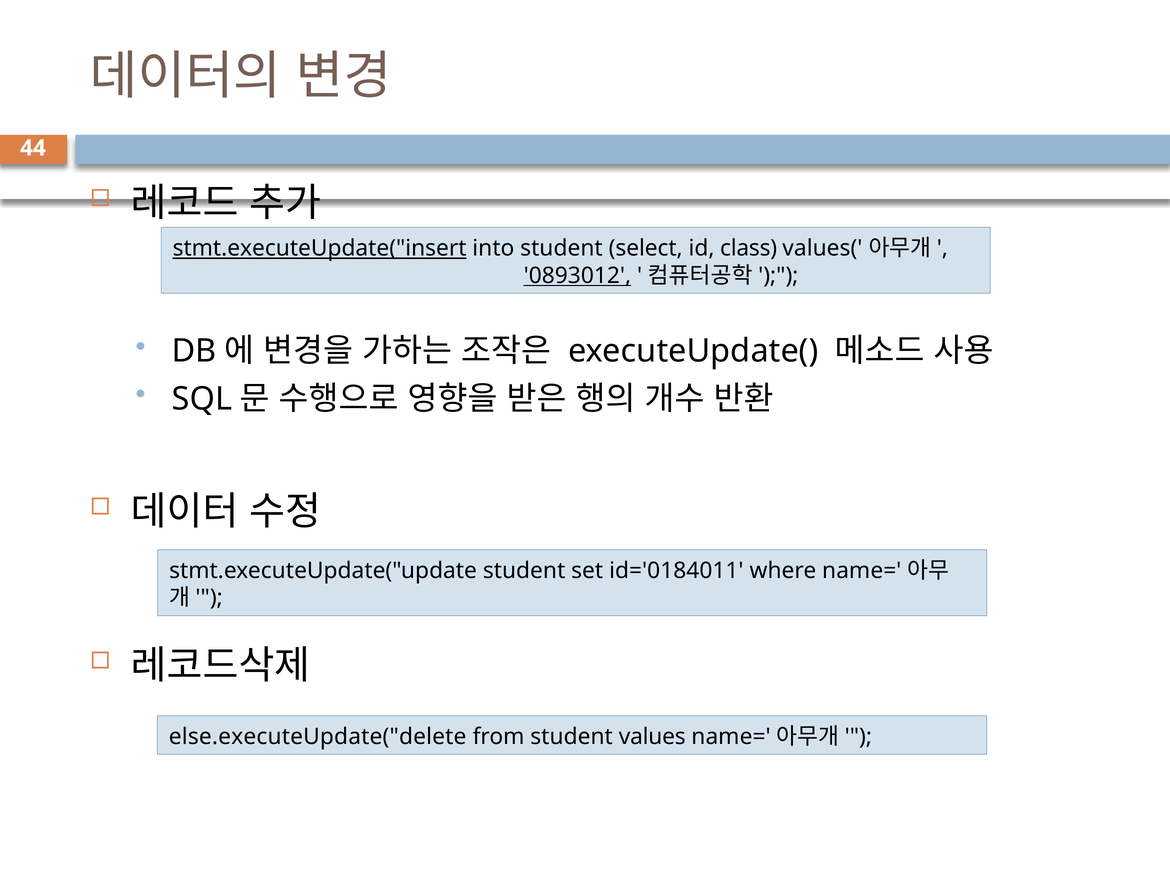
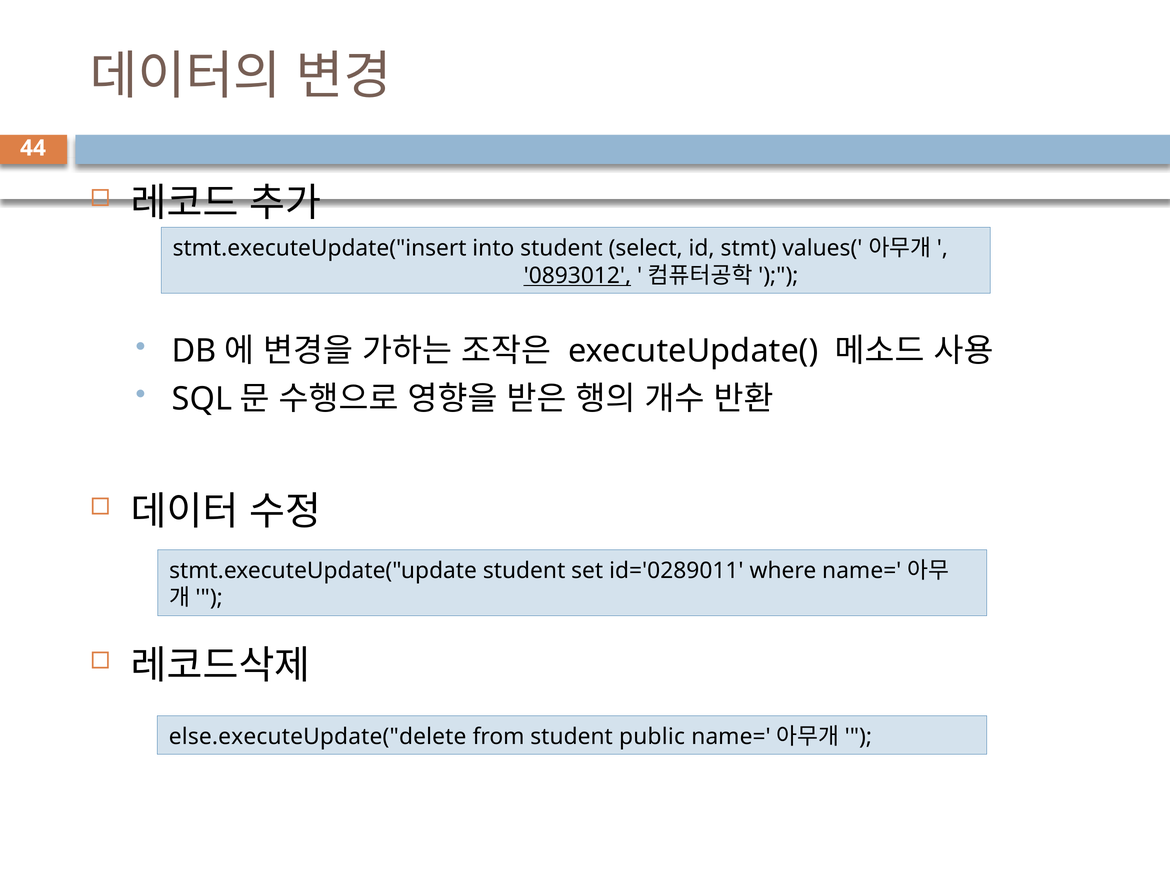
stmt.executeUpdate("insert underline: present -> none (320, 248)
class: class -> stmt (748, 248)
id='0184011: id='0184011 -> id='0289011 (676, 570)
values: values -> public (652, 736)
